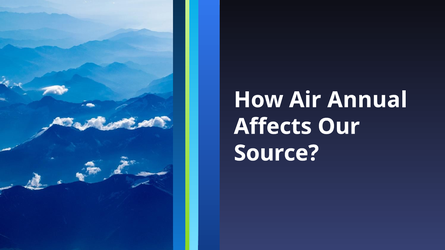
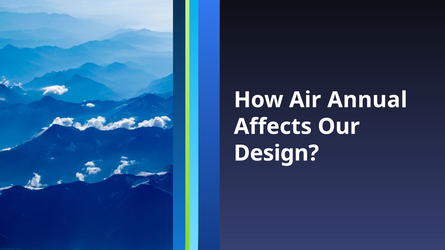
Source: Source -> Design (276, 153)
